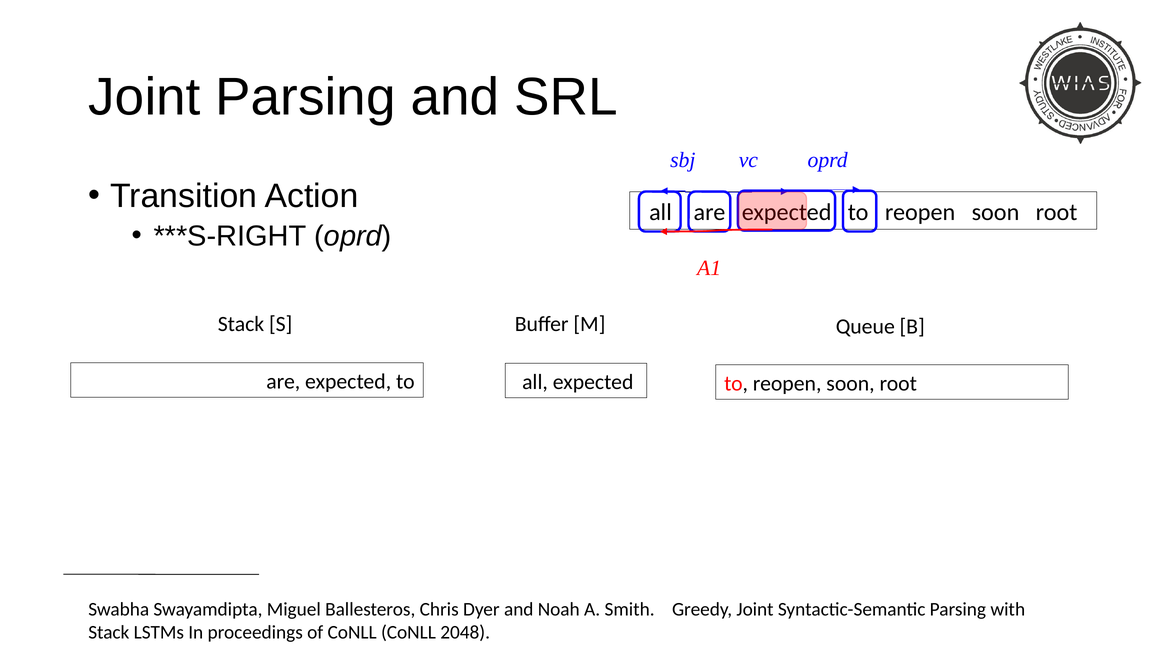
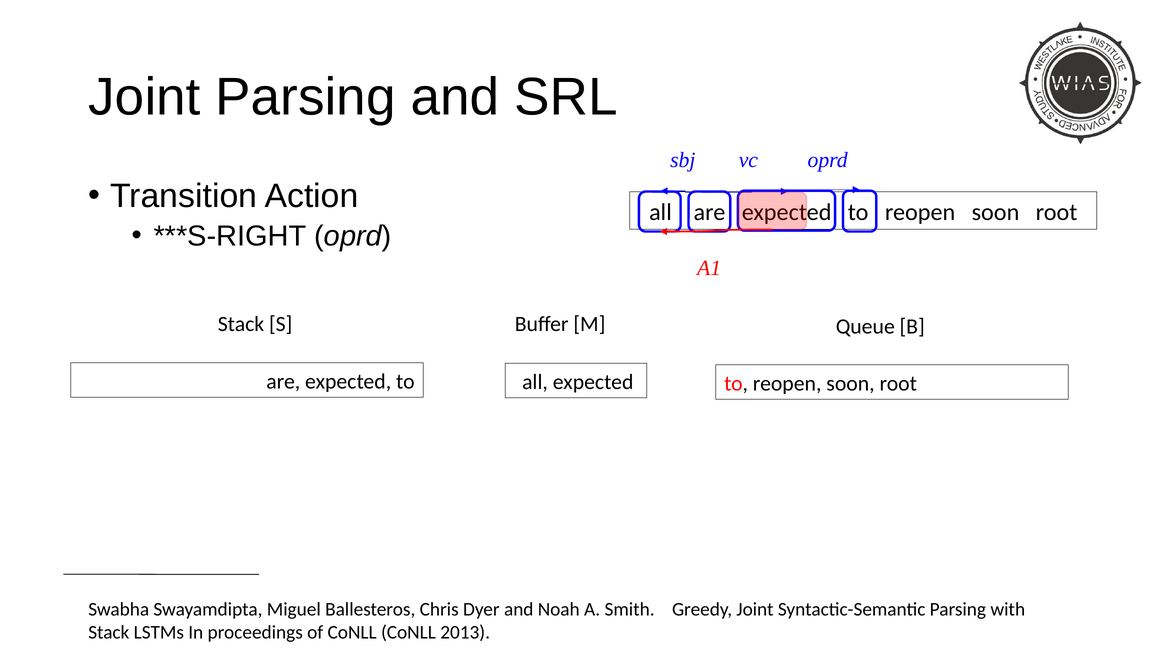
2048: 2048 -> 2013 (465, 633)
